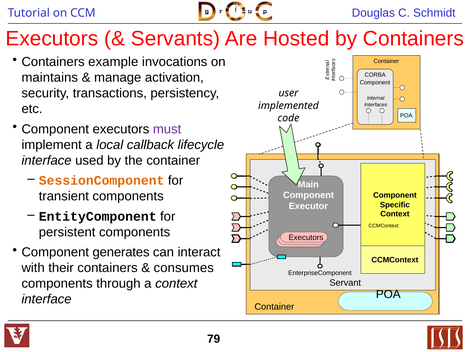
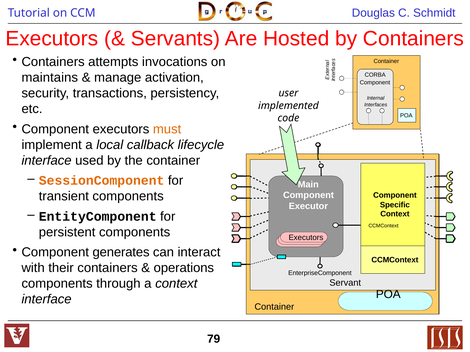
example: example -> attempts (113, 62)
must colour: purple -> orange (167, 129)
consumes: consumes -> operations (184, 268)
